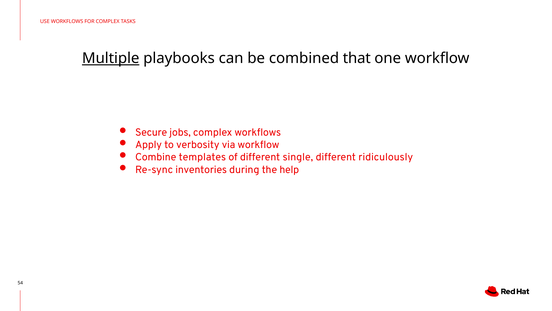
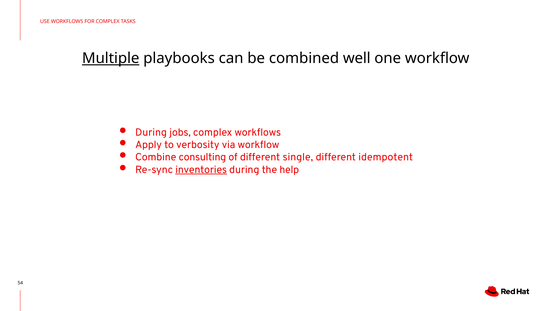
that: that -> well (357, 58)
Secure: Secure -> During (151, 132)
templates: templates -> consulting (202, 157)
ridiculously: ridiculously -> idempotent (386, 157)
inventories underline: none -> present (201, 169)
